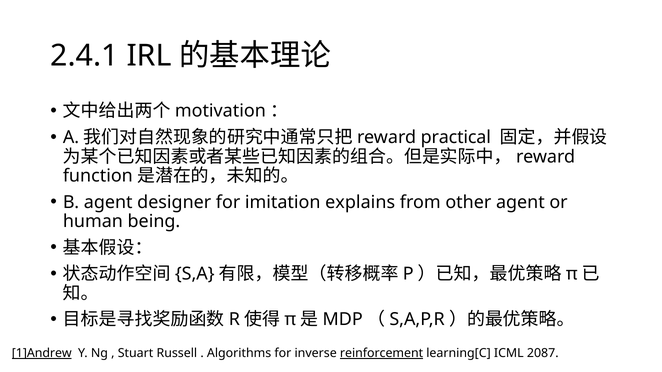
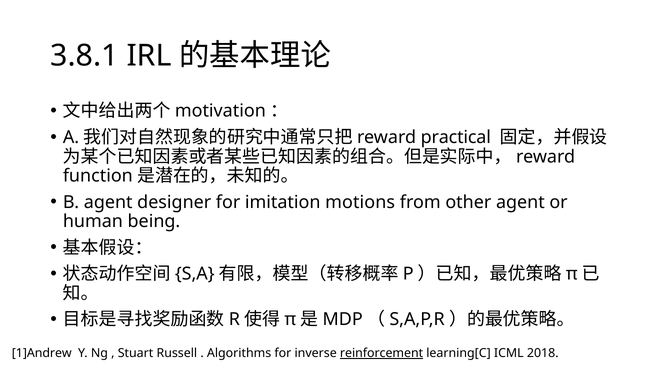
2.4.1: 2.4.1 -> 3.8.1 (85, 56)
explains: explains -> motions (360, 202)
1]Andrew underline: present -> none (42, 353)
2087: 2087 -> 2018 (543, 353)
